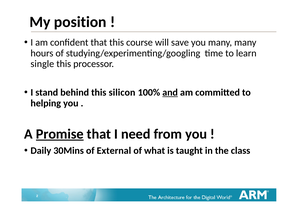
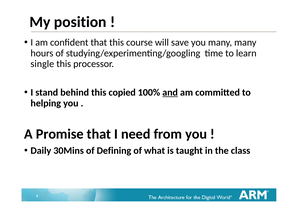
silicon: silicon -> copied (122, 92)
Promise underline: present -> none (60, 134)
External: External -> Defining (114, 150)
